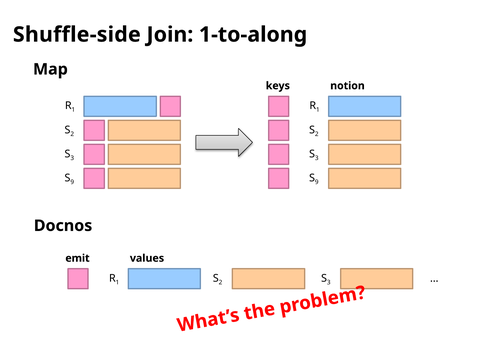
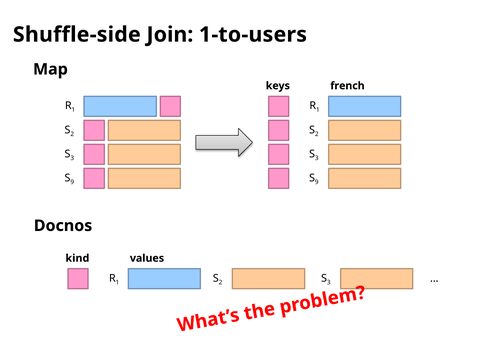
1-to-along: 1-to-along -> 1-to-users (253, 35)
notion: notion -> french (347, 86)
emit: emit -> kind (77, 258)
